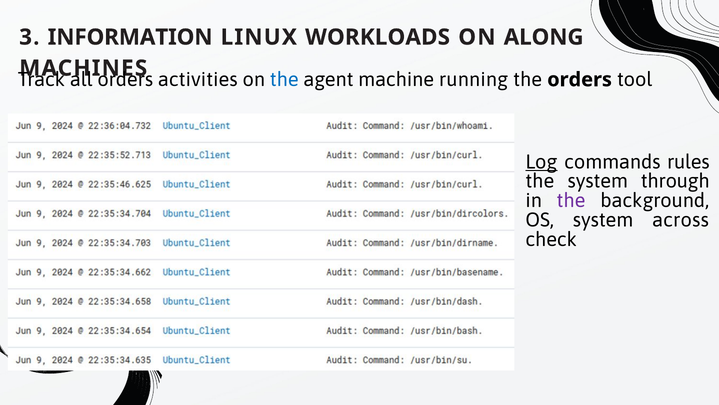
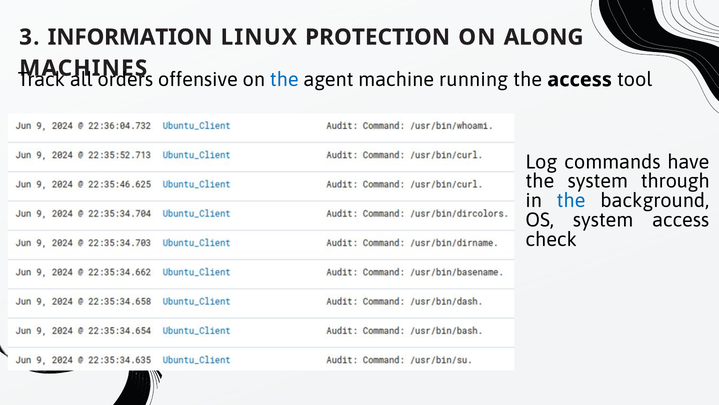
WORKLOADS: WORKLOADS -> PROTECTION (378, 37)
activities: activities -> offensive (198, 80)
the orders: orders -> access (580, 80)
Log underline: present -> none (541, 162)
rules: rules -> have (688, 162)
the colour: purple -> blue (571, 201)
system across: across -> access (681, 220)
